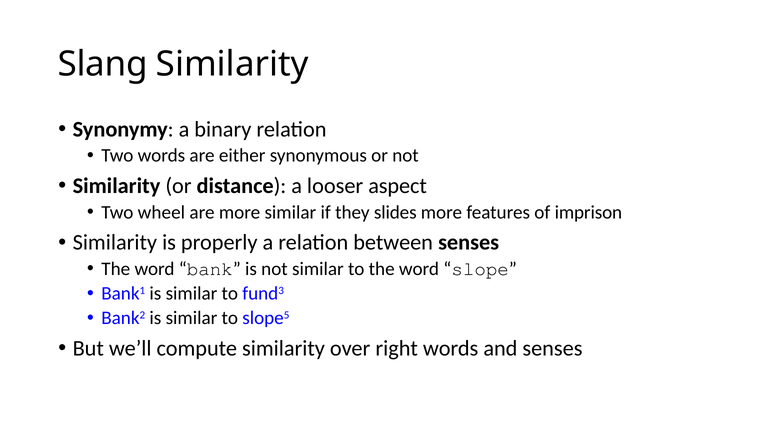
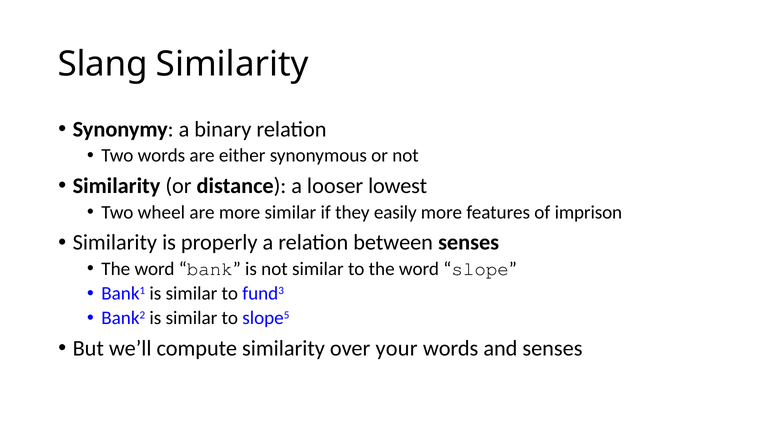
aspect: aspect -> lowest (398, 186)
slides: slides -> easily (395, 212)
right: right -> your (397, 349)
